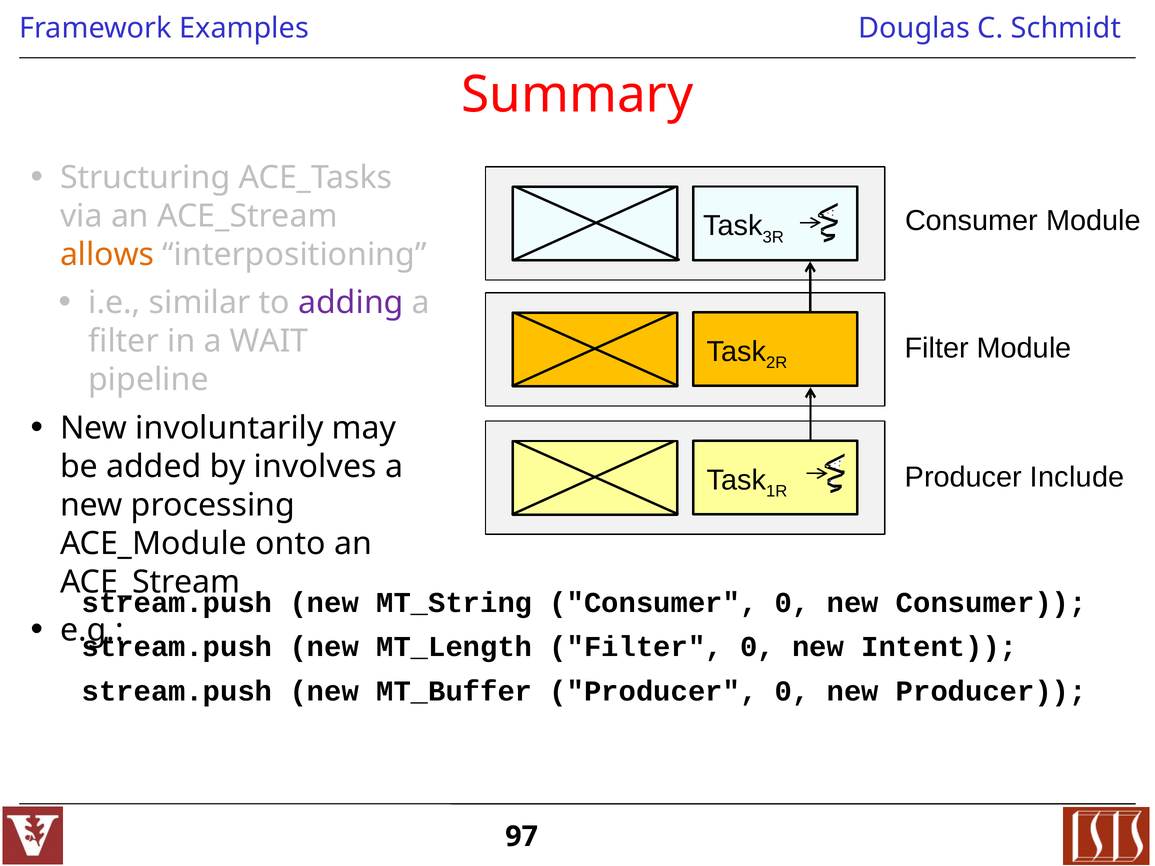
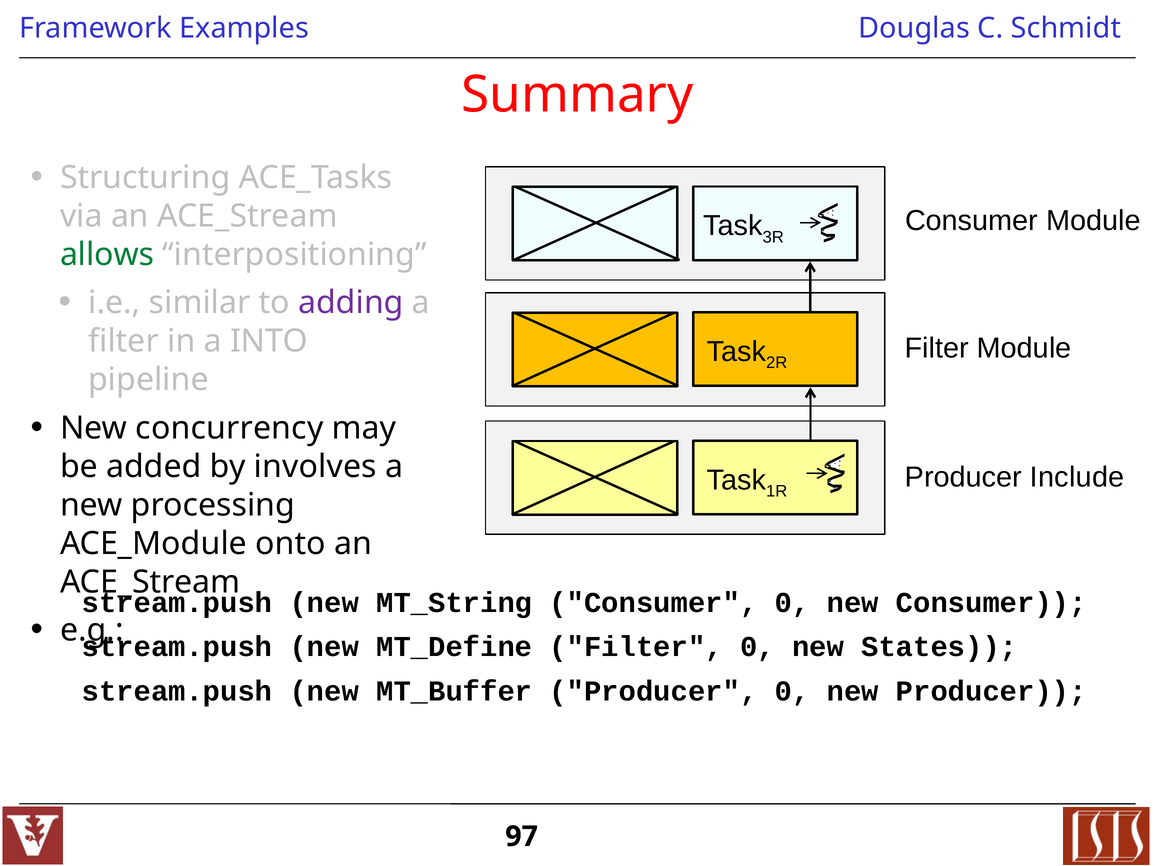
allows colour: orange -> green (107, 255)
WAIT: WAIT -> INTO (269, 341)
involuntarily: involuntarily -> concurrency (229, 428)
MT_Length: MT_Length -> MT_Define (454, 647)
Intent: Intent -> States (939, 647)
